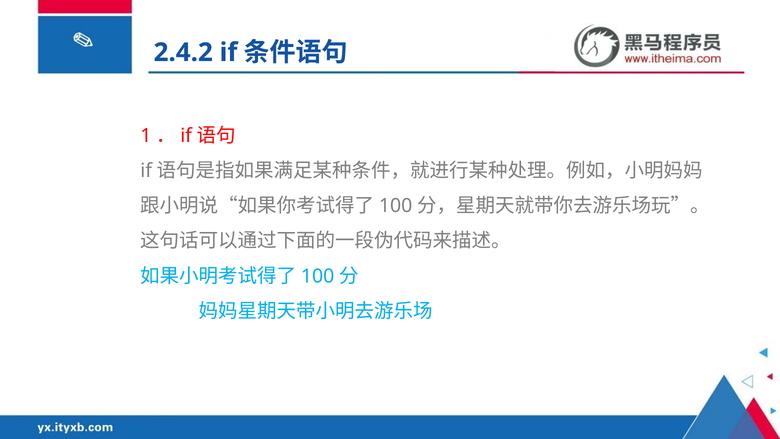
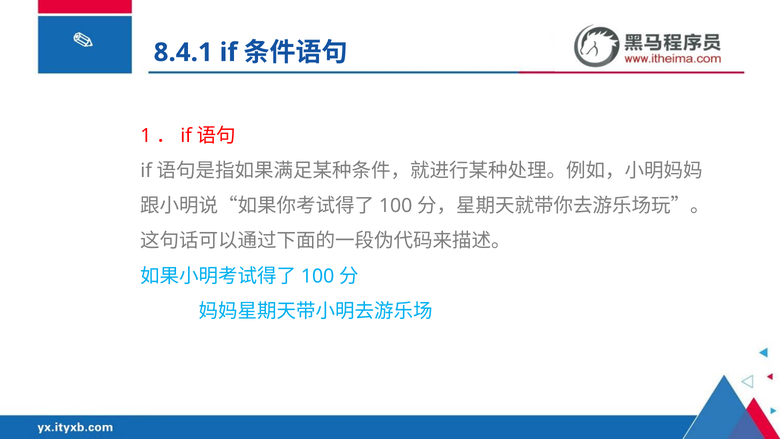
2.4.2: 2.4.2 -> 8.4.1 (183, 52)
